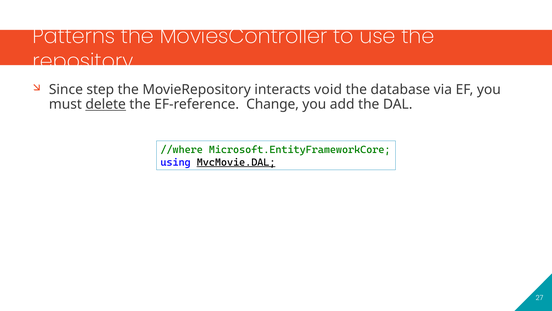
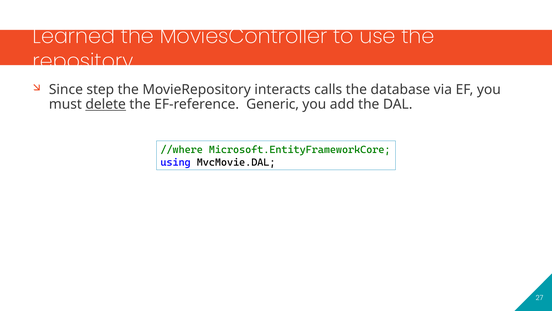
Patterns: Patterns -> Learned (74, 36)
void: void -> calls (328, 89)
Change: Change -> Generic (273, 104)
MvcMovie.DAL underline: present -> none (236, 162)
